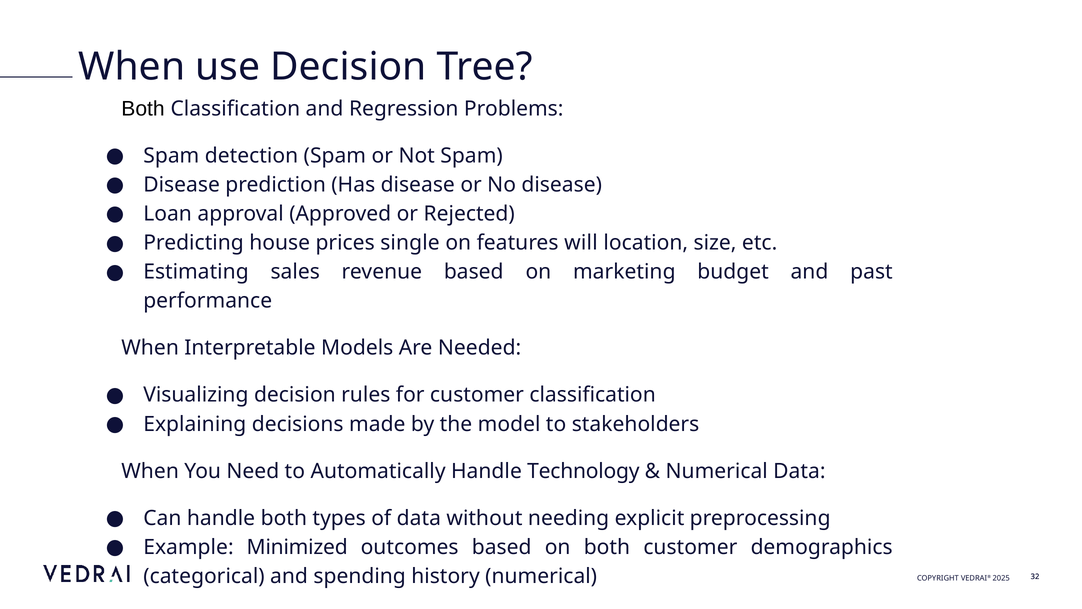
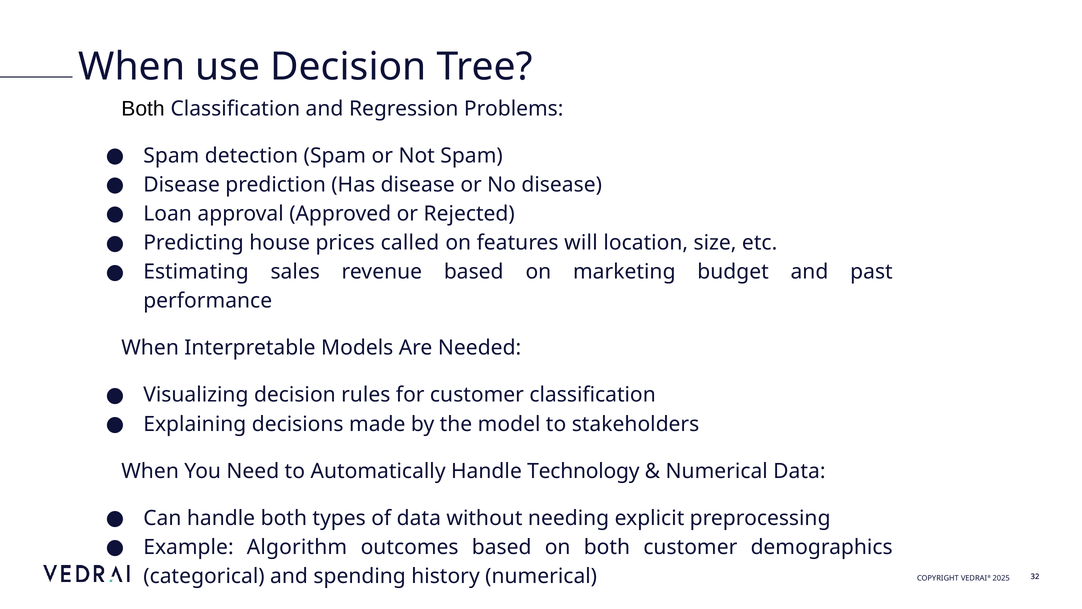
single: single -> called (410, 243)
Minimized: Minimized -> Algorithm (297, 547)
